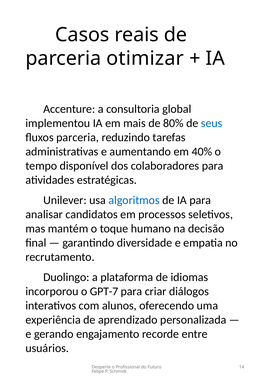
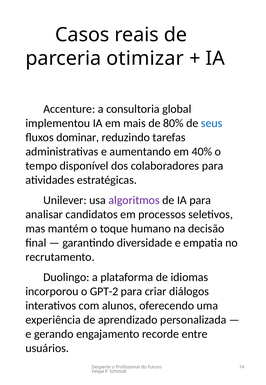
fluxos parceria: parceria -> dominar (78, 137)
algoritmos colour: blue -> purple (134, 200)
GPT-7: GPT-7 -> GPT-2 (104, 291)
